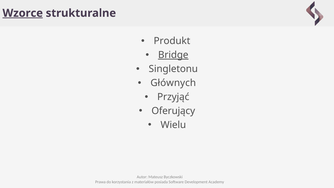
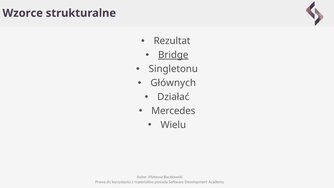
Wzorce underline: present -> none (23, 13)
Produkt: Produkt -> Rezultat (172, 41)
Przyjąć: Przyjąć -> Działać (173, 97)
Oferujący: Oferujący -> Mercedes (173, 111)
